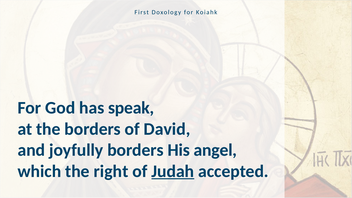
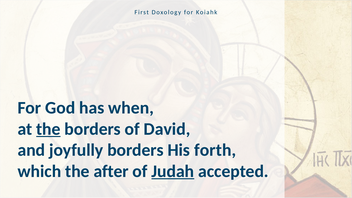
speak: speak -> when (131, 108)
the underline: none -> present (48, 129)
angel: angel -> forth (215, 150)
right: right -> after (111, 171)
